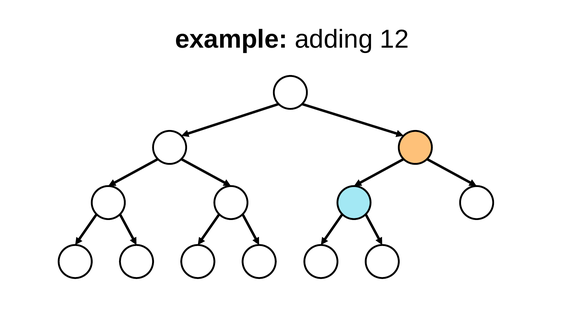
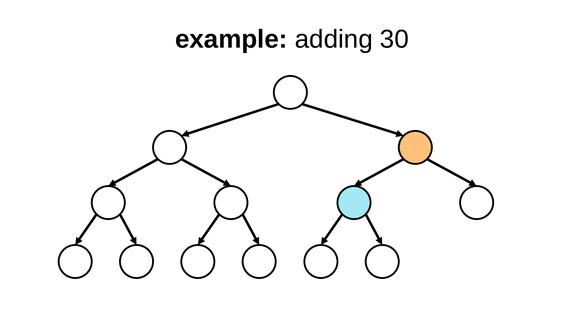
12: 12 -> 30 (394, 39)
